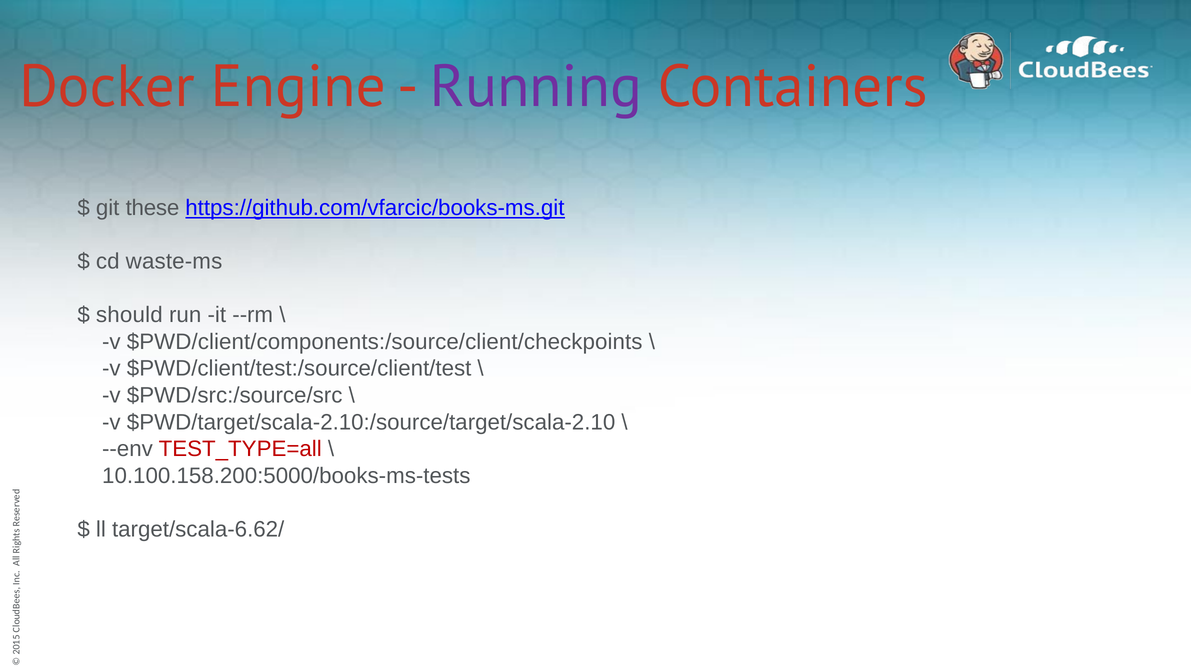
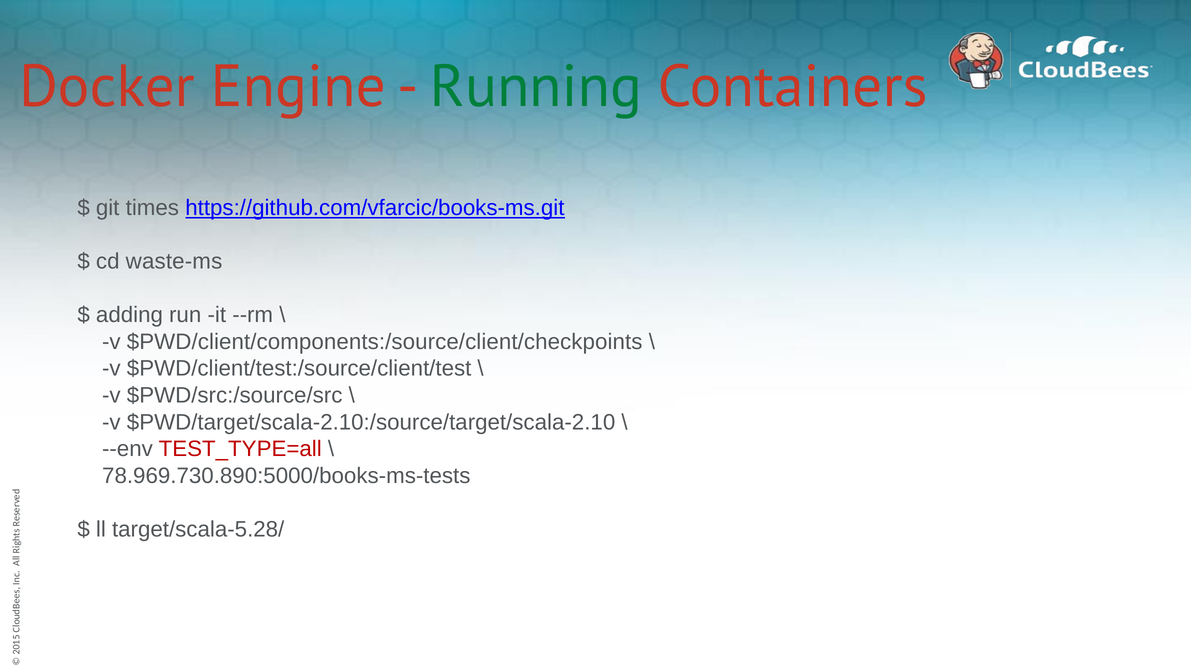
Running colour: purple -> green (536, 86)
these: these -> times (152, 208)
should: should -> adding (129, 315)
10.100.158.200:5000/books-ms-tests: 10.100.158.200:5000/books-ms-tests -> 78.969.730.890:5000/books-ms-tests (286, 476)
target/scala-6.62/: target/scala-6.62/ -> target/scala-5.28/ (198, 529)
